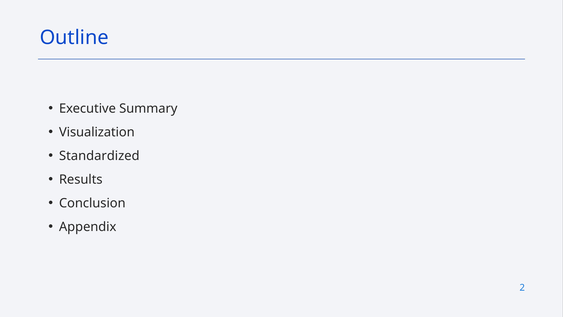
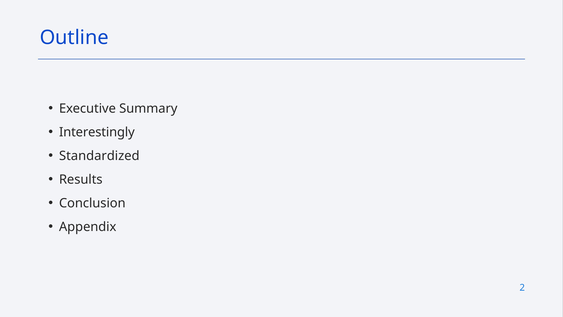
Visualization: Visualization -> Interestingly (97, 132)
